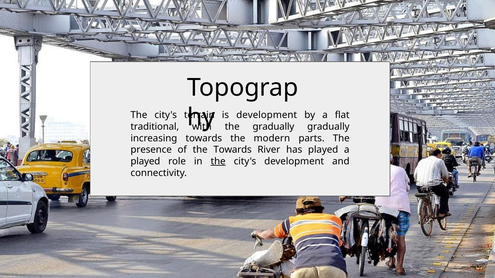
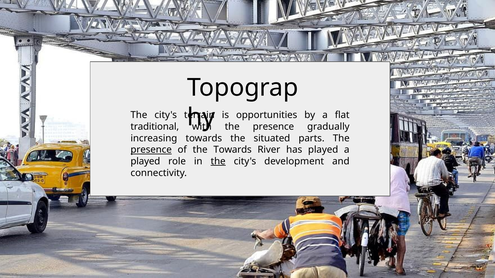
is development: development -> opportunities (267, 115)
gradually: gradually -> presence (273, 127)
modern: modern -> situated (272, 138)
presence underline: none -> present (151, 150)
